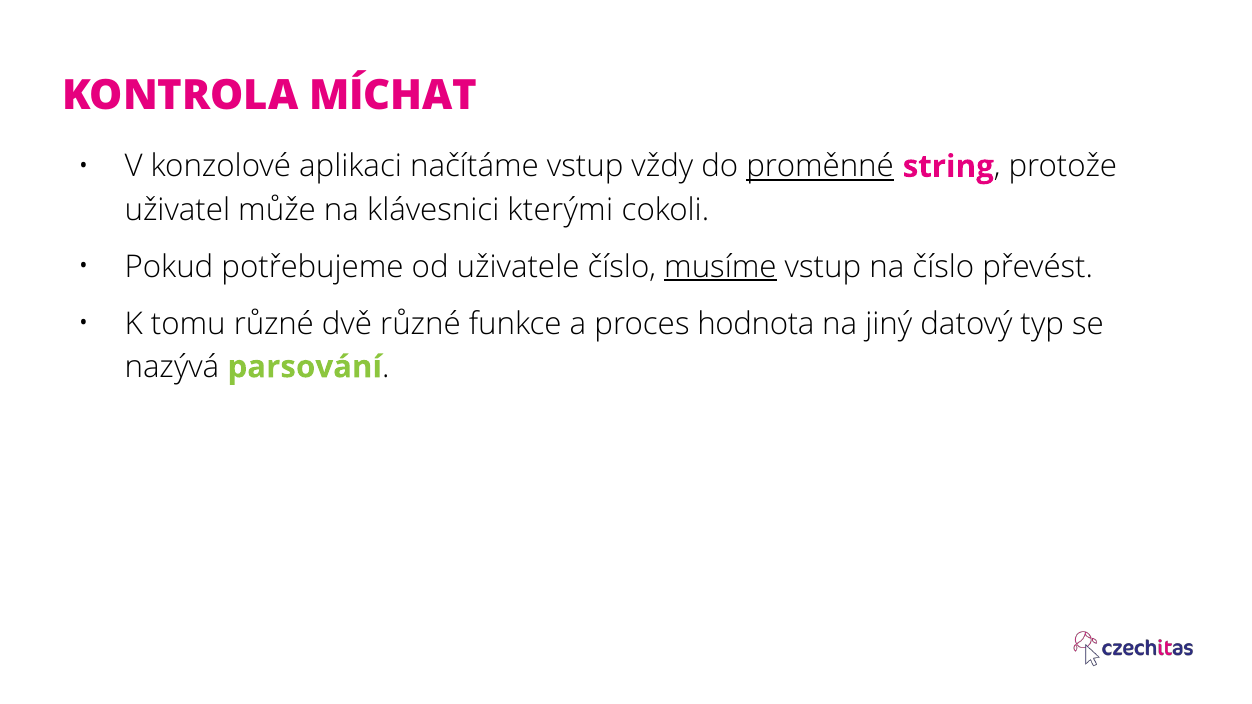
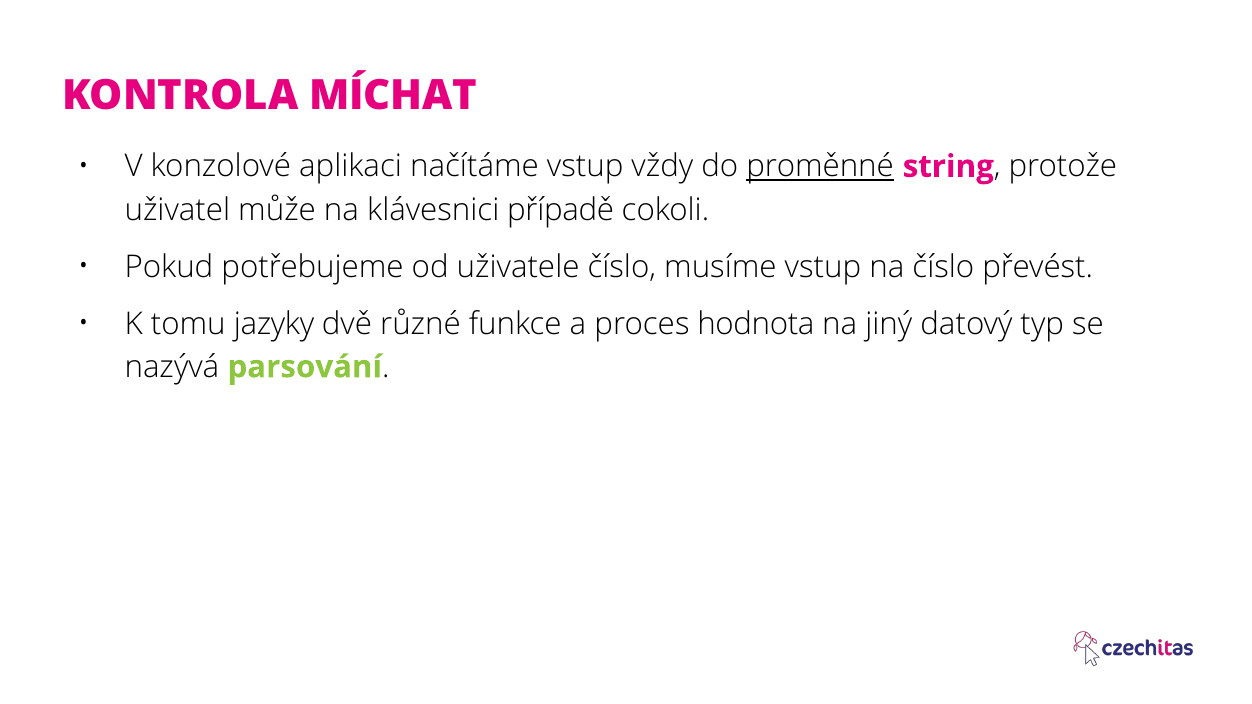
kterými: kterými -> případě (561, 210)
musíme underline: present -> none (720, 267)
tomu různé: různé -> jazyky (274, 324)
